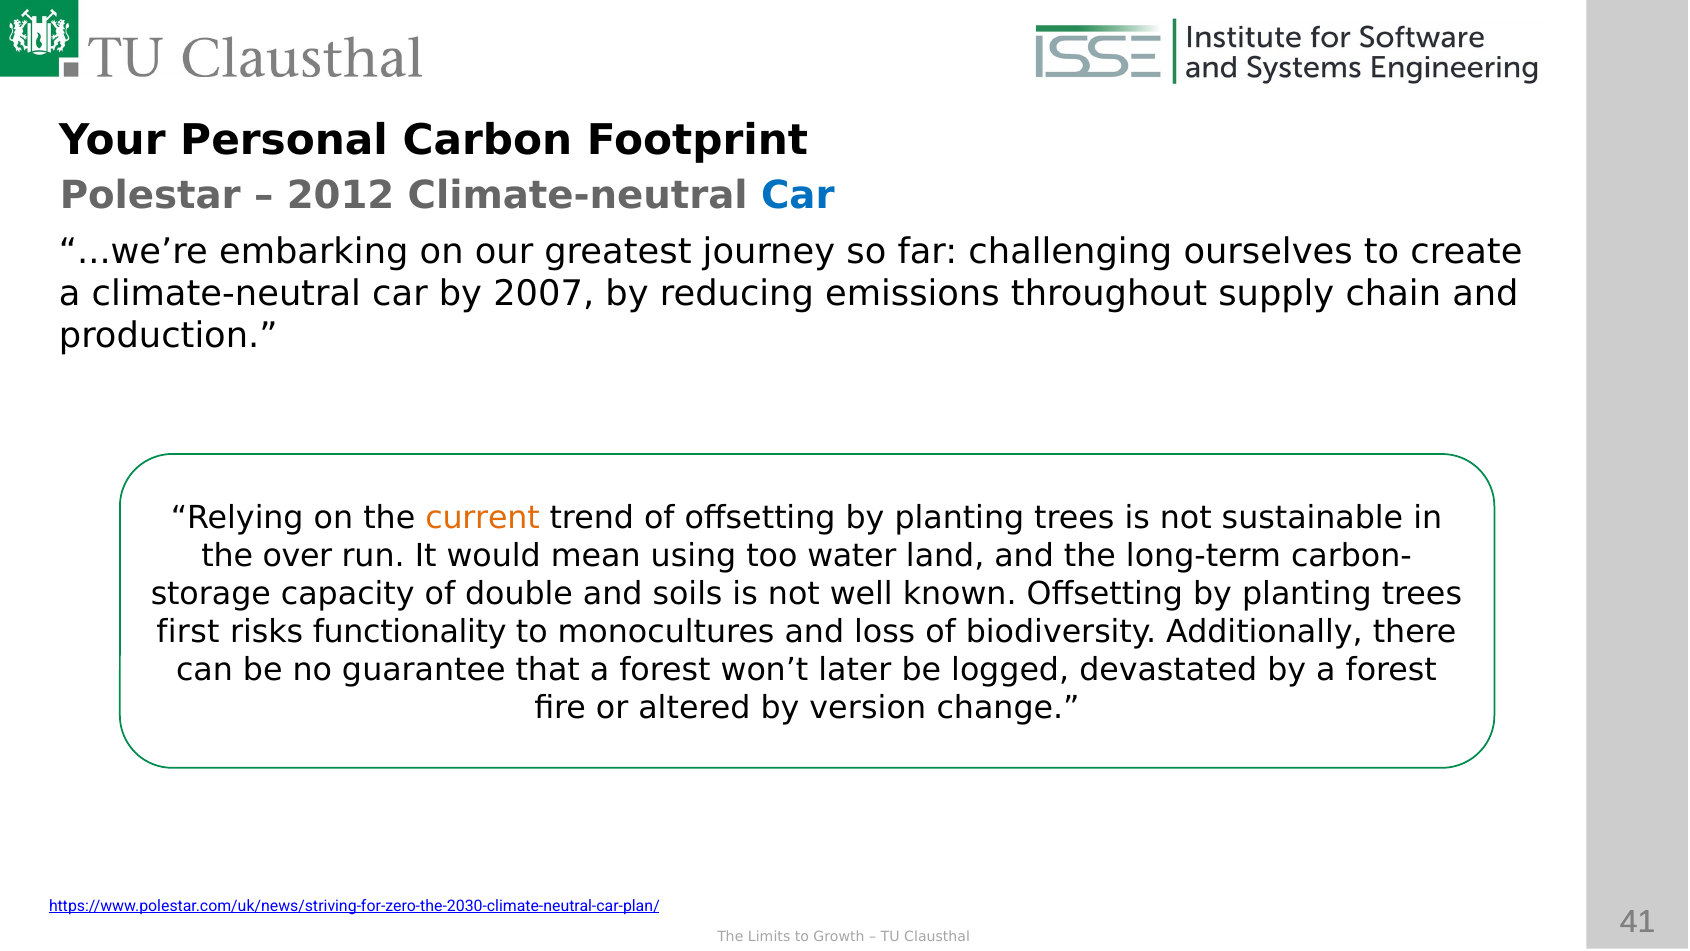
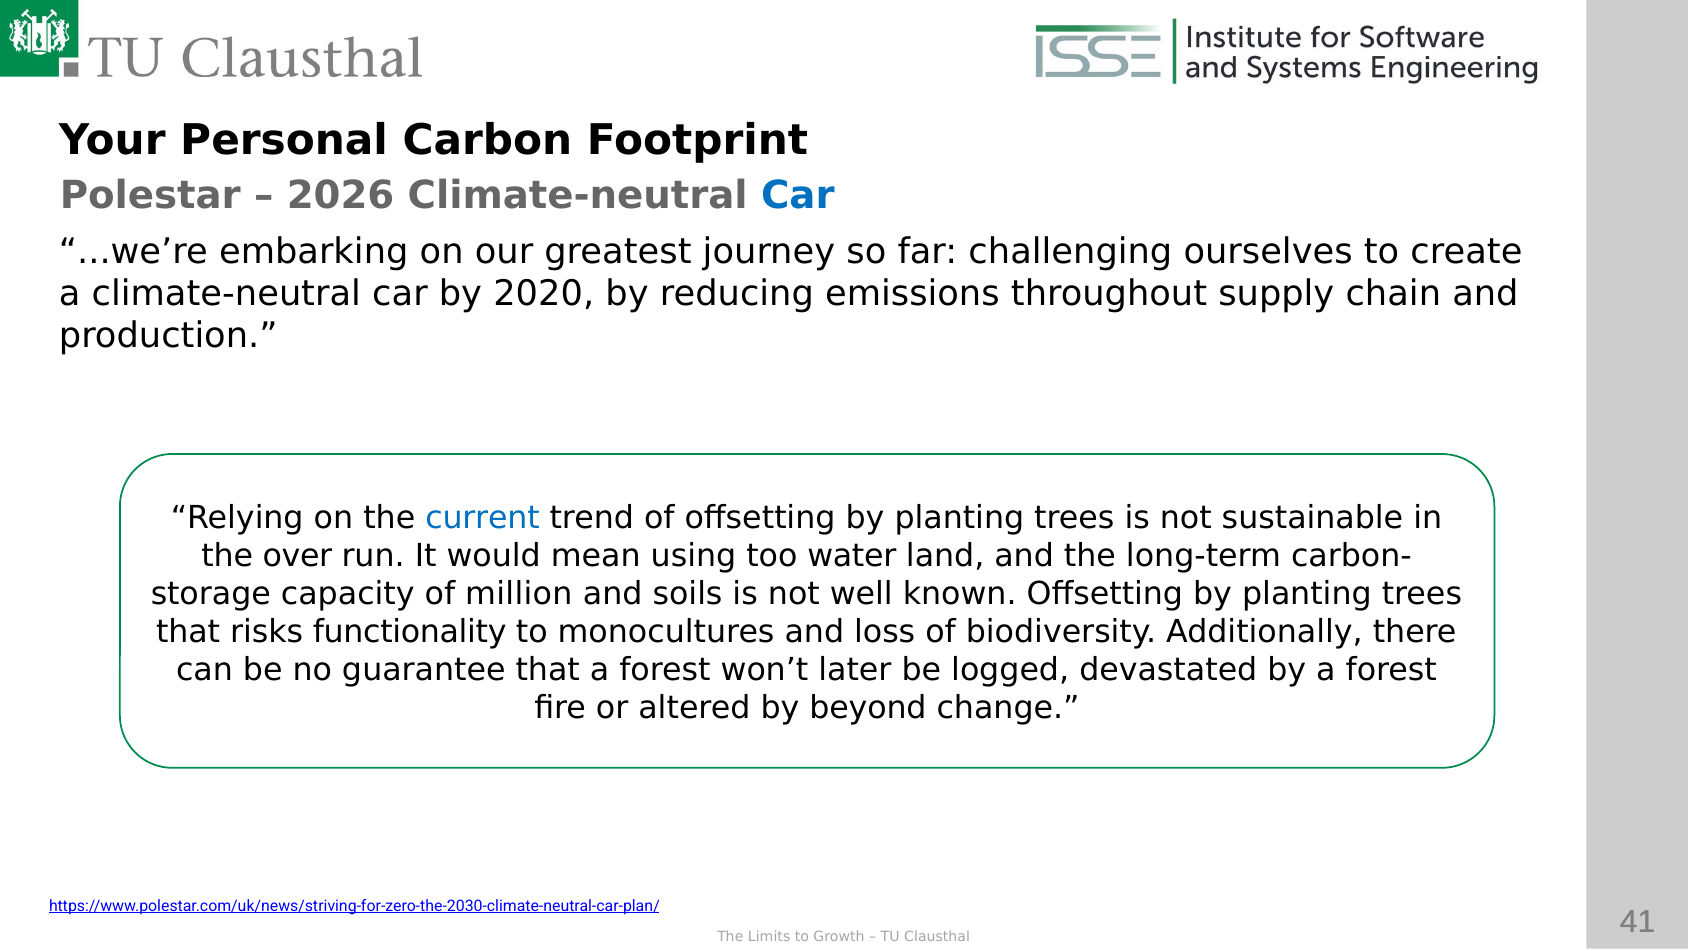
2012: 2012 -> 2026 (341, 196)
2007: 2007 -> 2020 (544, 294)
current colour: orange -> blue (482, 518)
double: double -> million (519, 594)
first: first -> that (188, 632)
version: version -> beyond (868, 708)
